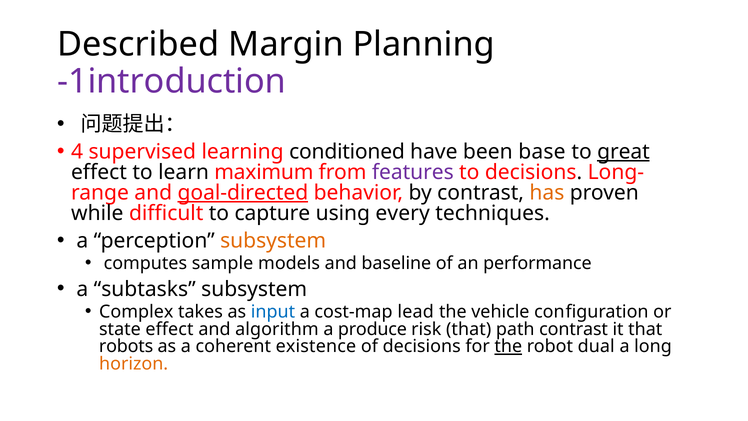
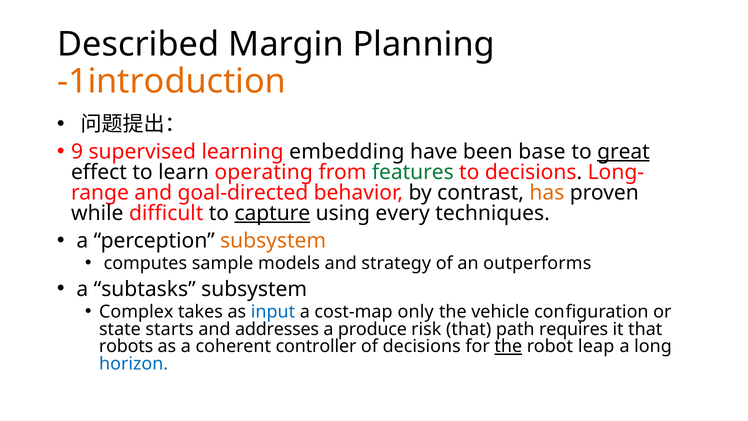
-1introduction colour: purple -> orange (172, 81)
4: 4 -> 9 (77, 152)
conditioned: conditioned -> embedding (347, 152)
maximum: maximum -> operating (264, 172)
features colour: purple -> green (413, 172)
goal-directed underline: present -> none (243, 193)
capture underline: none -> present (272, 213)
baseline: baseline -> strategy (396, 263)
performance: performance -> outperforms (537, 263)
lead: lead -> only (416, 312)
state eﬀect: eﬀect -> starts (169, 329)
algorithm: algorithm -> addresses (277, 329)
path contrast: contrast -> requires (574, 329)
existence: existence -> controller (316, 346)
dual: dual -> leap (596, 346)
horizon colour: orange -> blue (134, 364)
